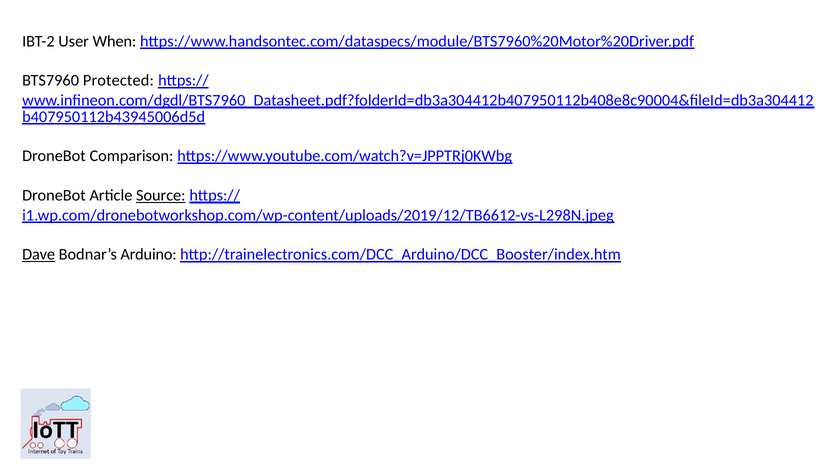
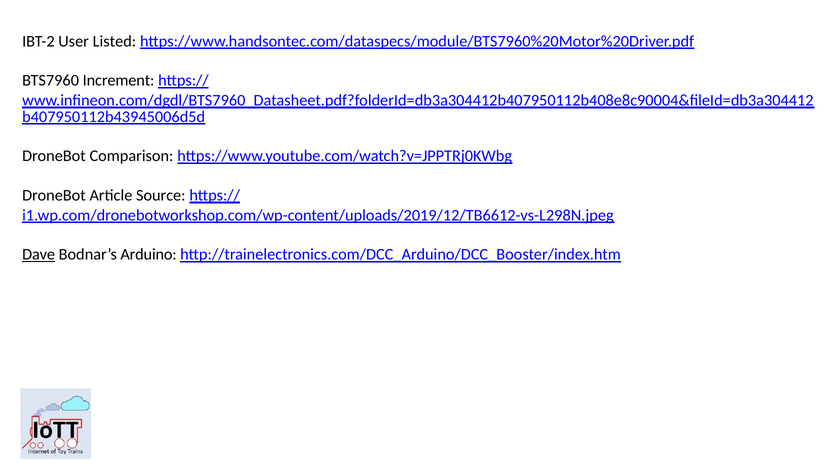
When: When -> Listed (114, 41)
Protected: Protected -> Increment (119, 81)
Source underline: present -> none (161, 195)
